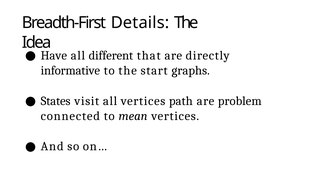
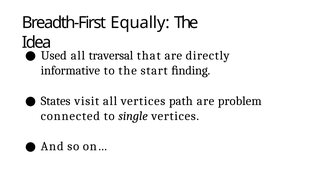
Details: Details -> Equally (140, 23)
Have: Have -> Used (54, 55)
different: different -> traversal (111, 55)
graphs: graphs -> ﬁnding (191, 70)
mean: mean -> single (133, 116)
